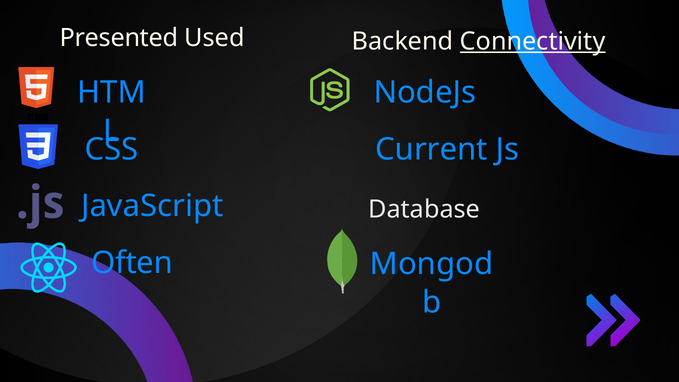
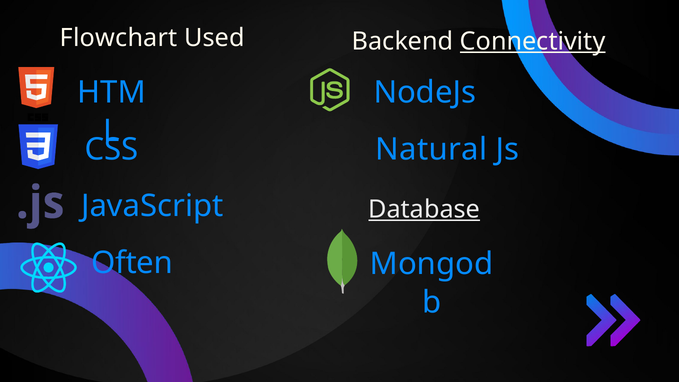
Presented: Presented -> Flowchart (119, 38)
Current: Current -> Natural (431, 149)
Database underline: none -> present (424, 210)
